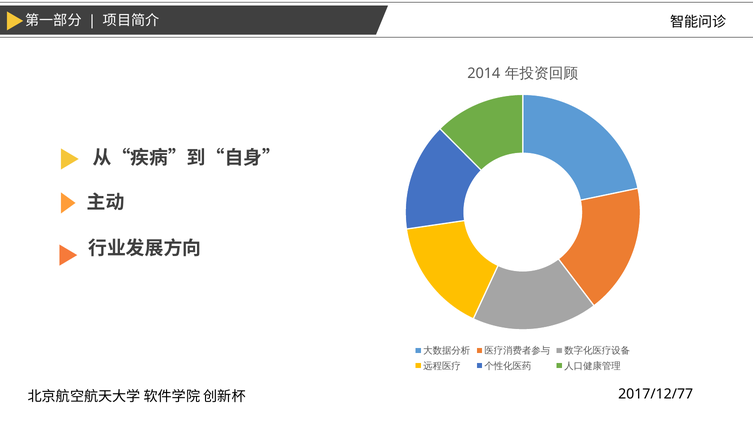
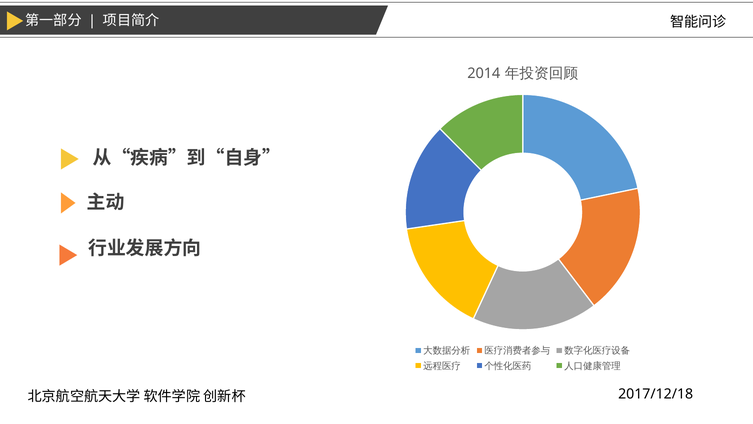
2017/12/77: 2017/12/77 -> 2017/12/18 (656, 393)
